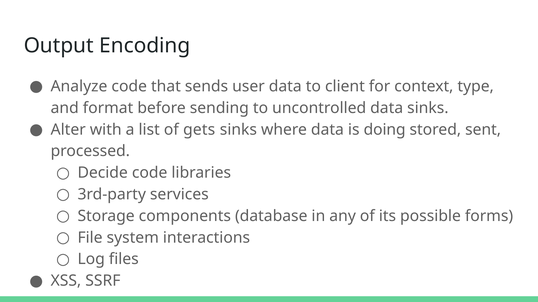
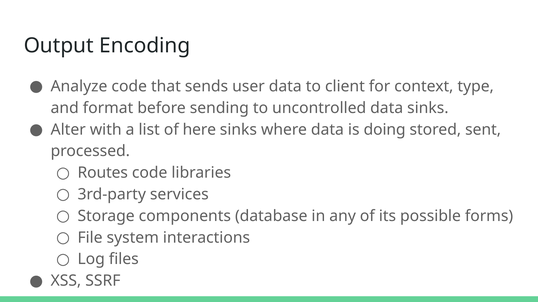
gets: gets -> here (199, 130)
Decide: Decide -> Routes (103, 173)
